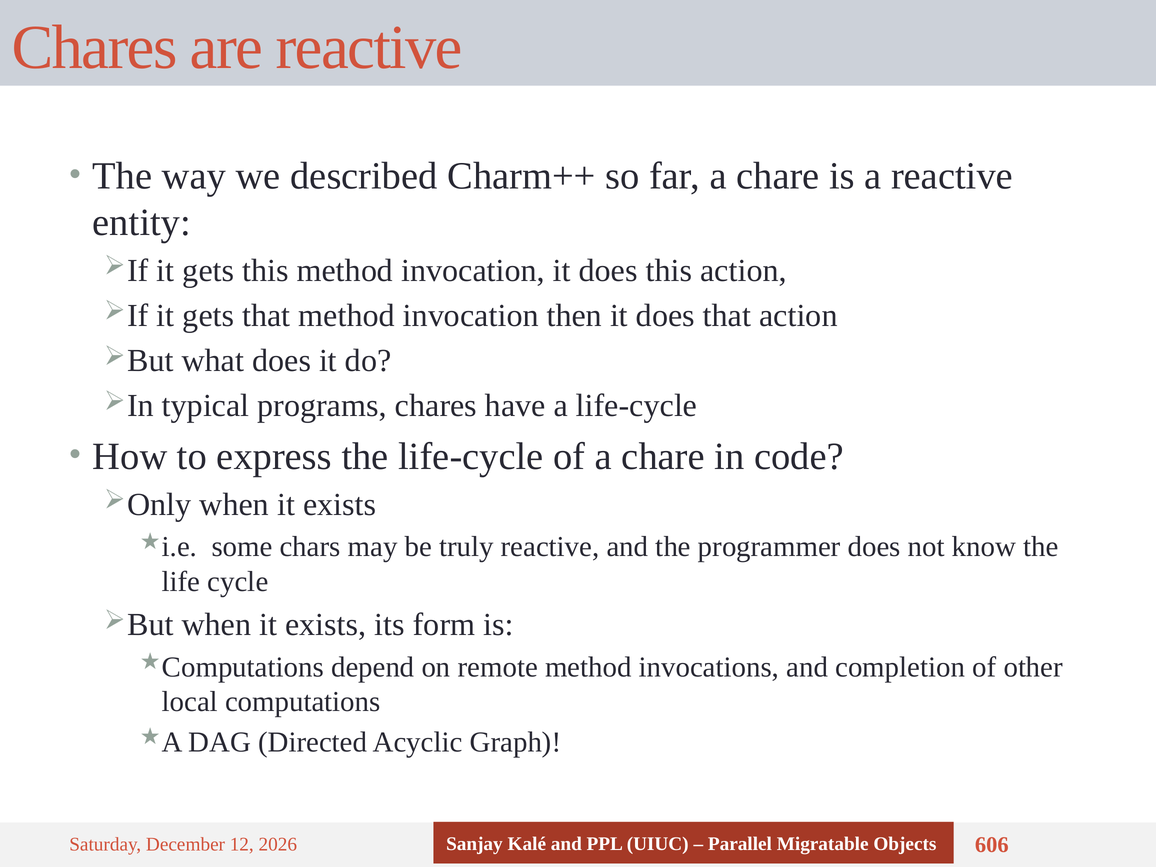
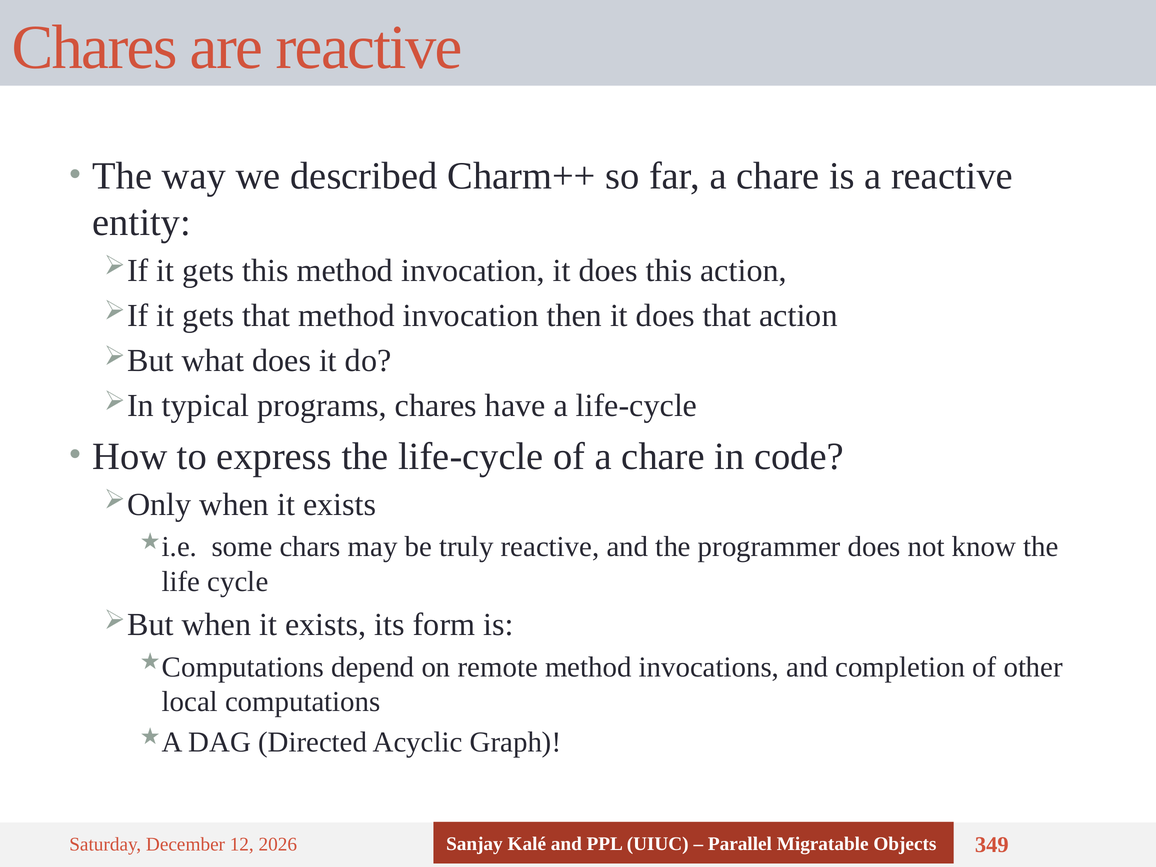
606: 606 -> 349 (992, 845)
